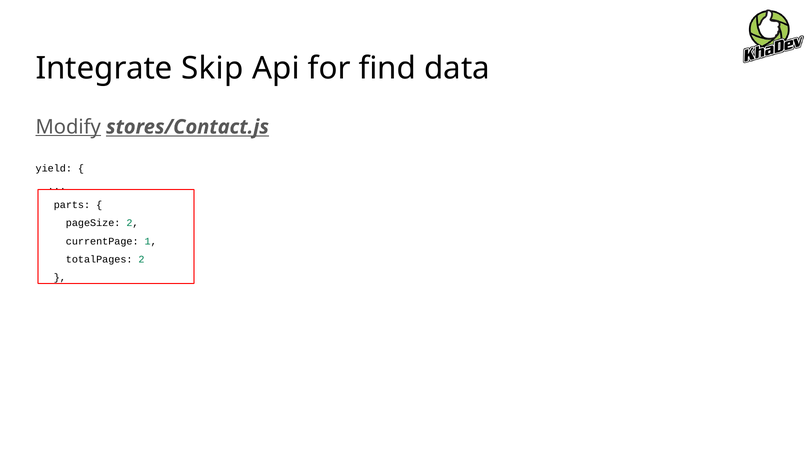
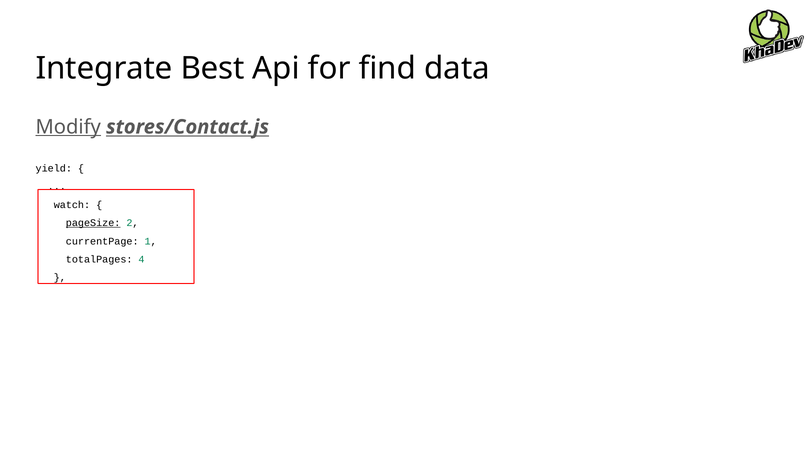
Skip: Skip -> Best (213, 68)
parts: parts -> watch (72, 205)
pageSize underline: none -> present (93, 223)
totalPages 2: 2 -> 4 (142, 259)
